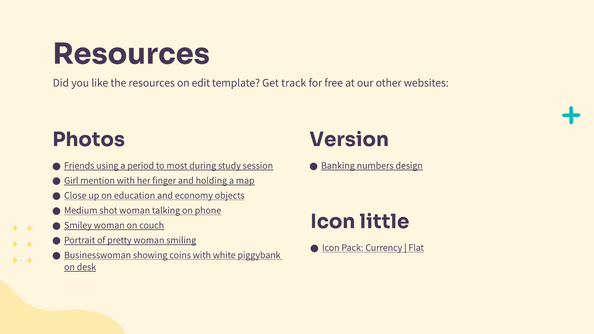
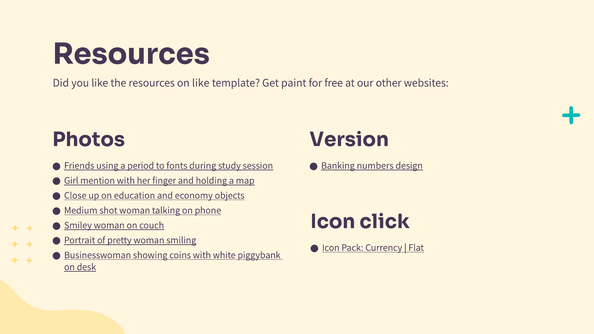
on edit: edit -> like (201, 83)
track: track -> paint (294, 83)
most: most -> fonts (177, 166)
little: little -> click (385, 222)
